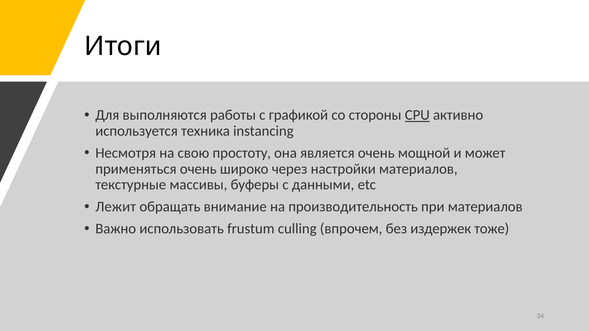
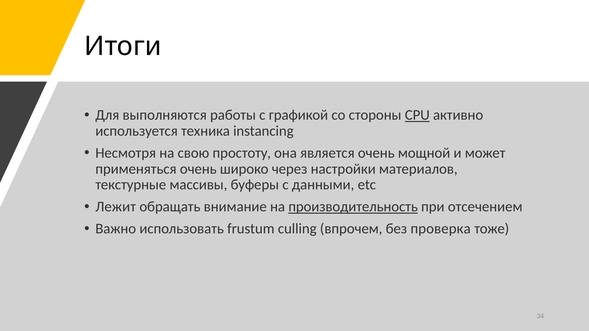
производительность underline: none -> present (353, 207)
при материалов: материалов -> отсечением (485, 207)
издержек: издержек -> проверка (441, 229)
